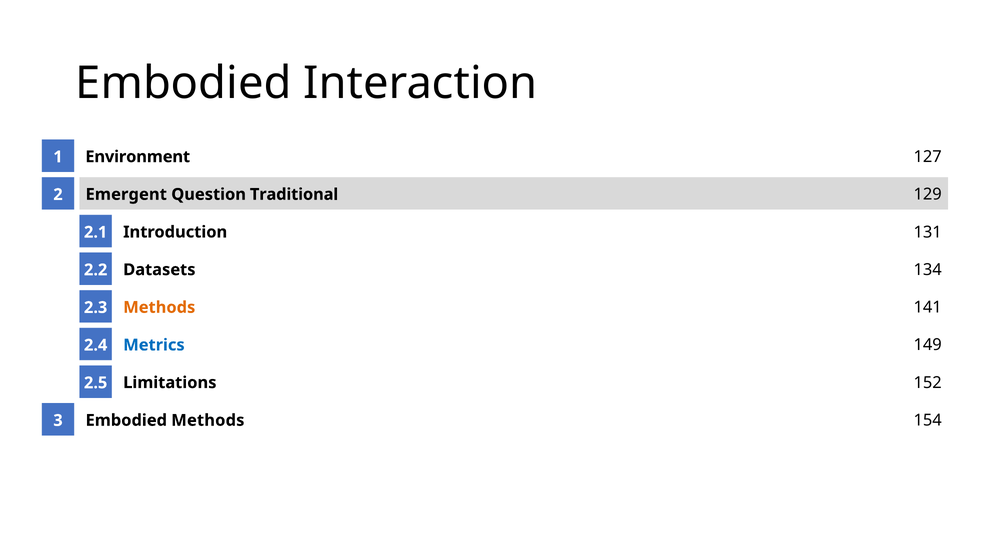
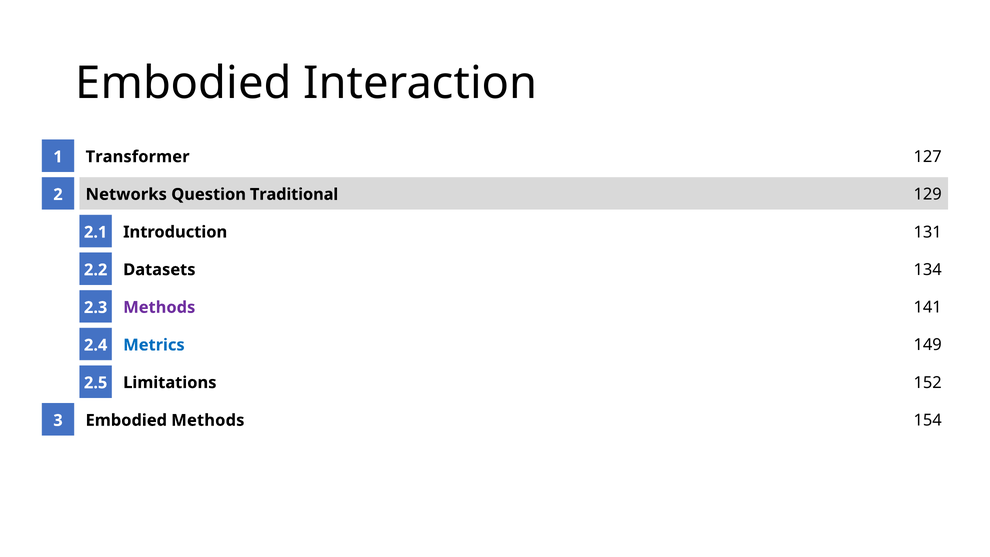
Environment: Environment -> Transformer (138, 157)
Emergent: Emergent -> Networks (126, 194)
Methods colour: orange -> purple (159, 307)
